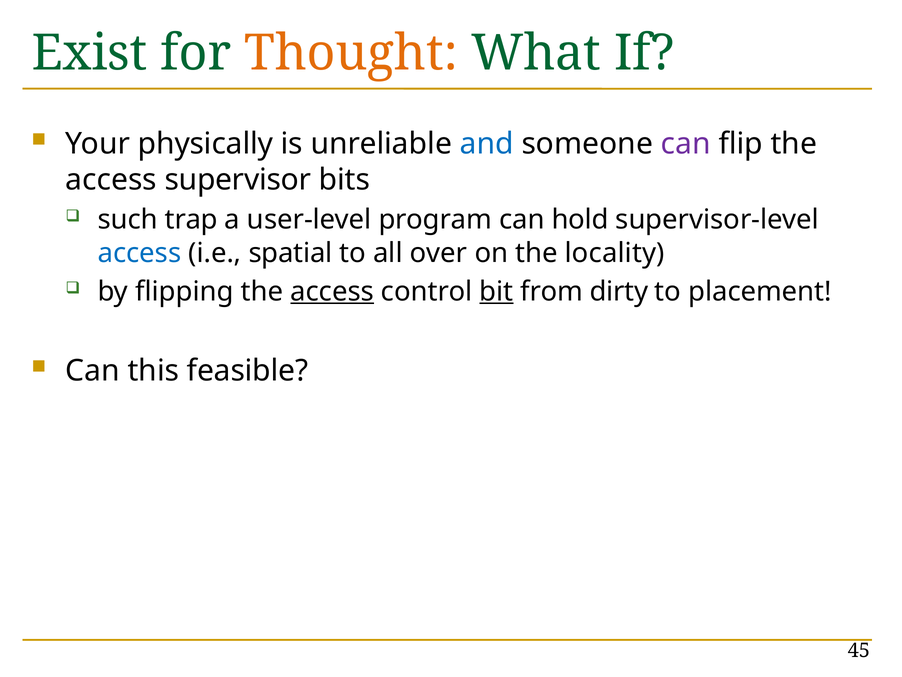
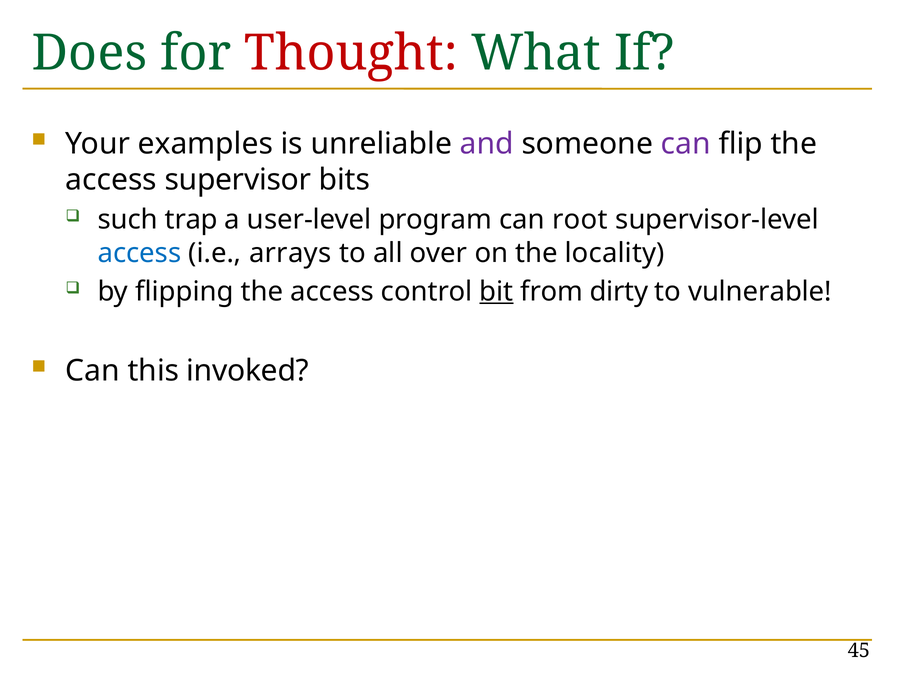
Exist: Exist -> Does (89, 53)
Thought colour: orange -> red (351, 53)
physically: physically -> examples (205, 144)
and colour: blue -> purple (487, 144)
hold: hold -> root (580, 220)
spatial: spatial -> arrays (290, 253)
access underline: present -> none (332, 291)
placement: placement -> vulnerable (760, 291)
feasible: feasible -> invoked (248, 371)
